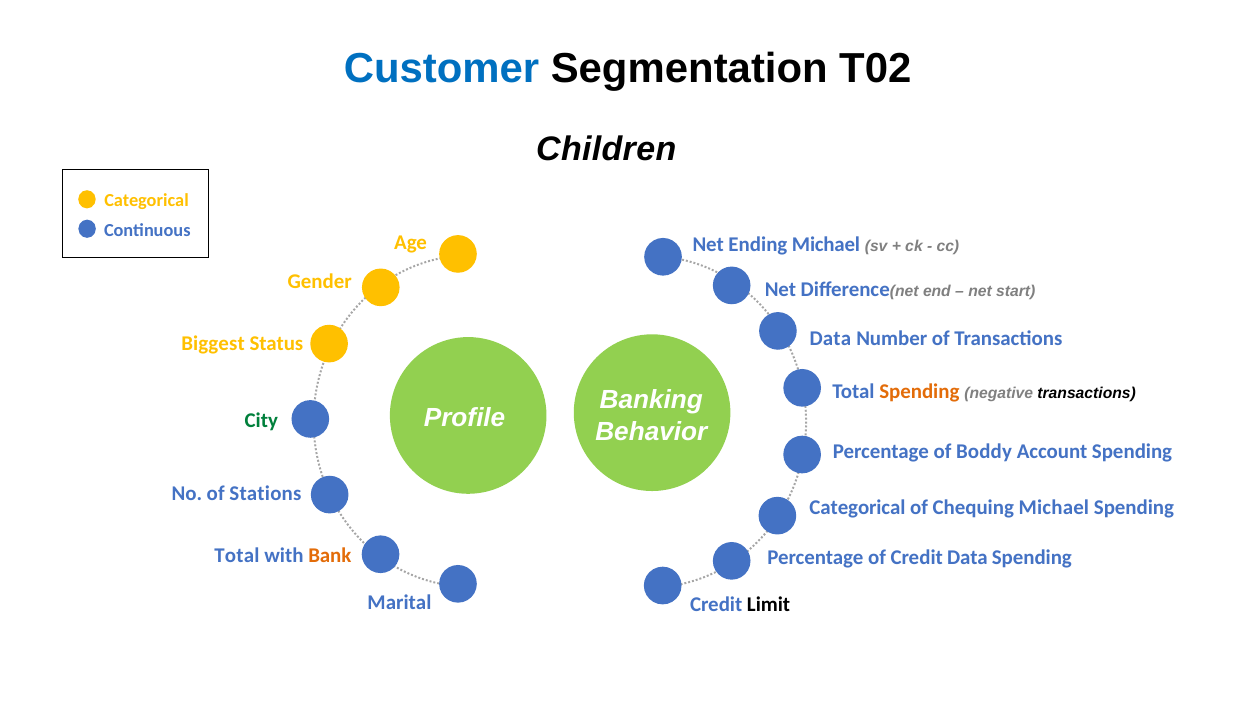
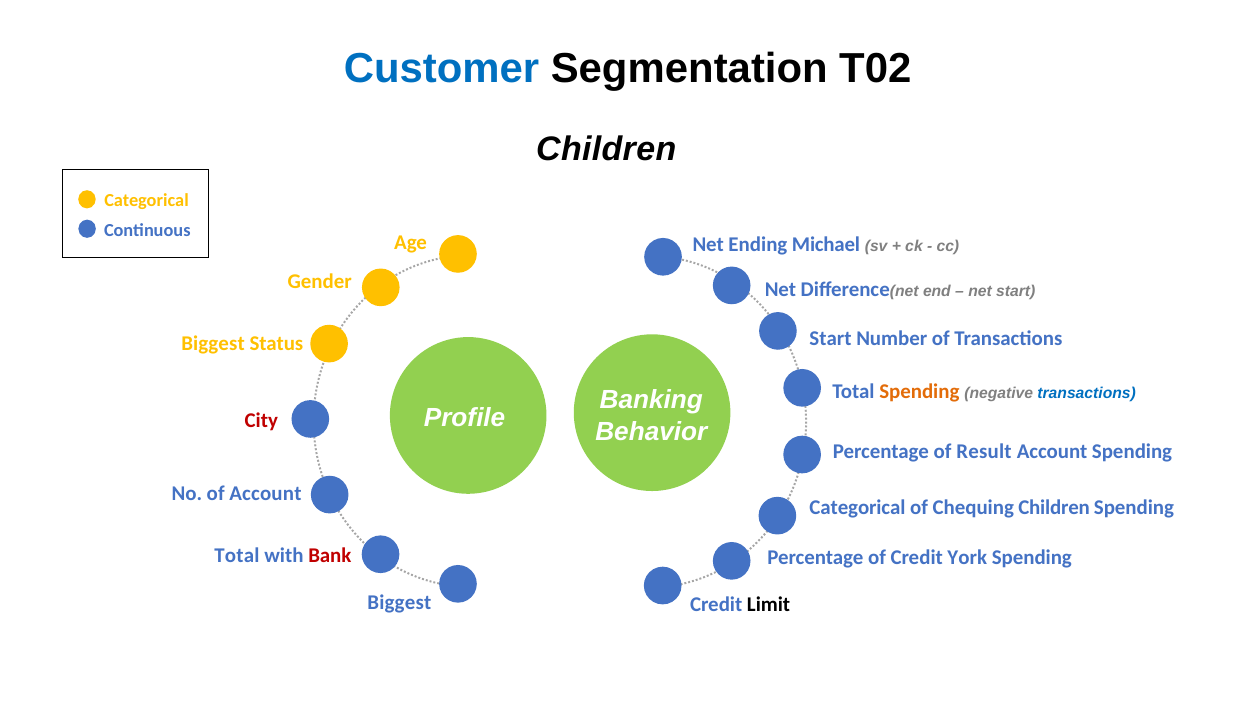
Data: Data -> Start (830, 338)
transactions colour: black -> blue (1087, 393)
City colour: green -> red (261, 420)
Boddy: Boddy -> Result (984, 451)
of Stations: Stations -> Account (265, 493)
Chequing Michael: Michael -> Children (1054, 507)
Bank colour: orange -> red (330, 555)
Credit Data: Data -> York (967, 557)
Marital: Marital -> Biggest (399, 602)
